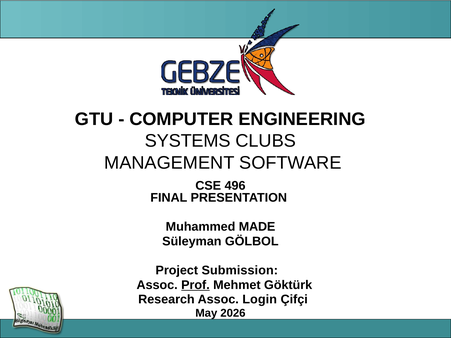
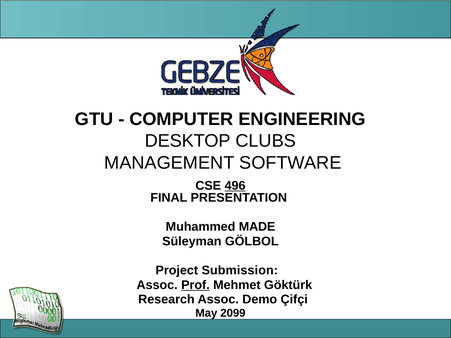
SYSTEMS: SYSTEMS -> DESKTOP (188, 141)
496 underline: none -> present (235, 186)
Login: Login -> Demo (260, 300)
2026: 2026 -> 2099 (233, 313)
